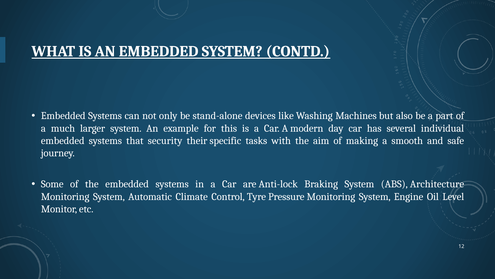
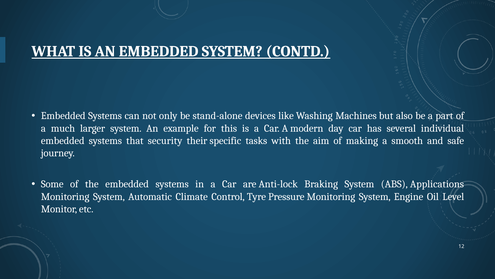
Architecture: Architecture -> Applications (437, 184)
